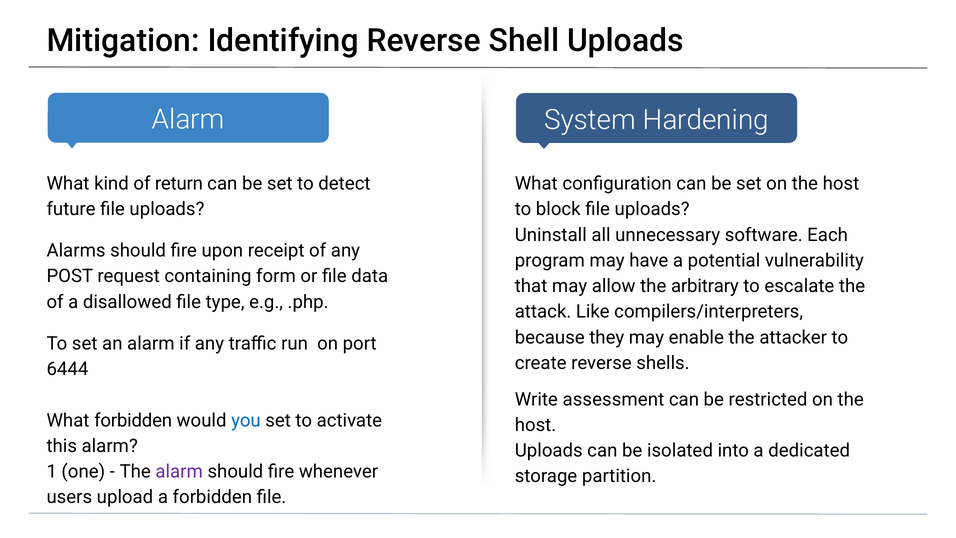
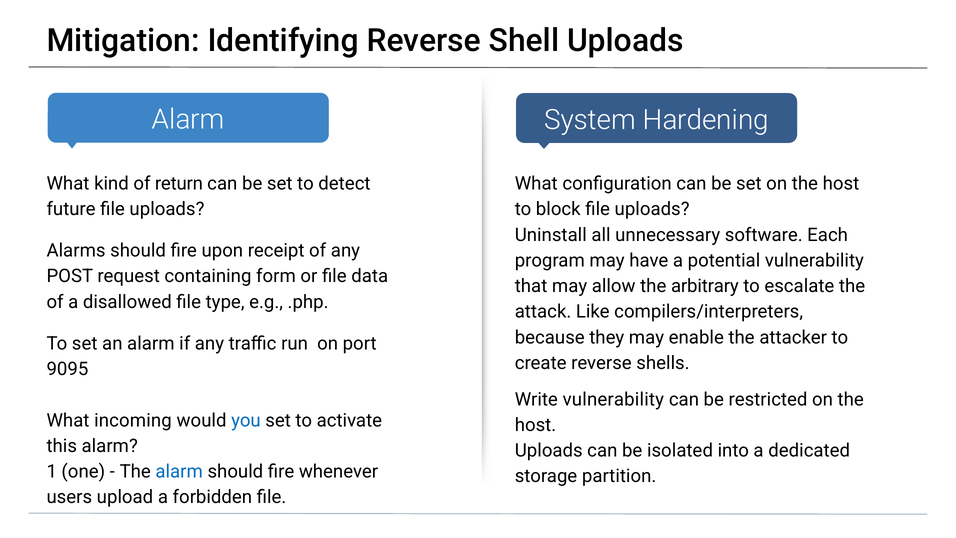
6444: 6444 -> 9095 (67, 369)
Write assessment: assessment -> vulnerability (613, 399)
What forbidden: forbidden -> incoming (133, 420)
alarm colour: purple -> blue (179, 471)
